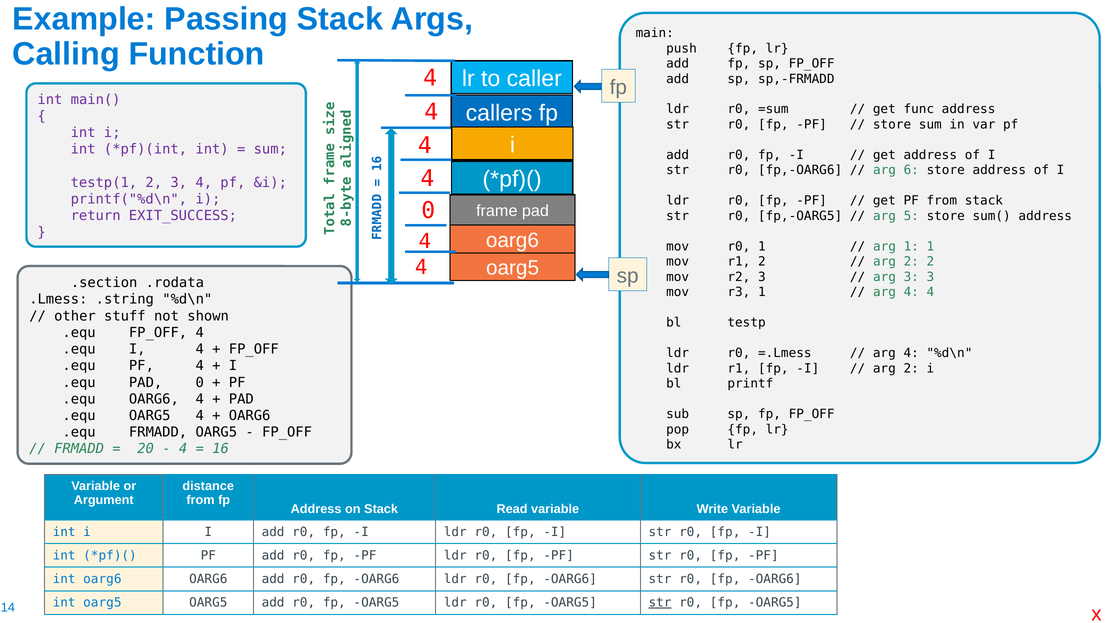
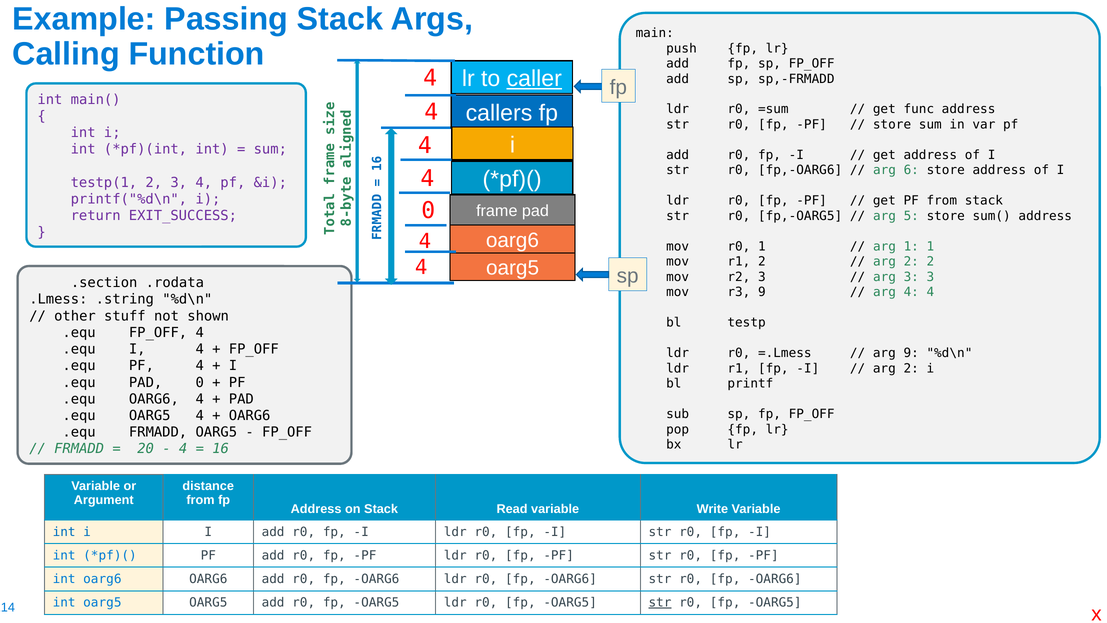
caller underline: none -> present (534, 79)
r3 1: 1 -> 9 (762, 292)
4: 4 -> 9 (911, 353)
